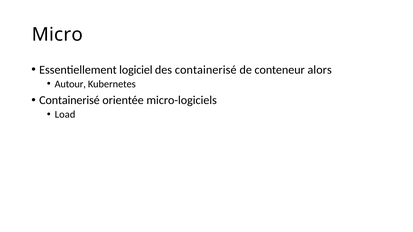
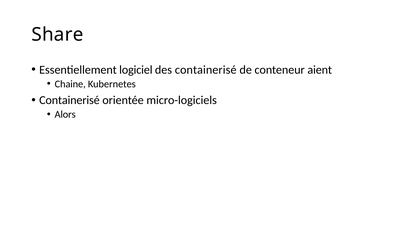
Micro: Micro -> Share (57, 35)
alors: alors -> aient (320, 70)
Autour: Autour -> Chaine (70, 84)
Load: Load -> Alors (65, 115)
